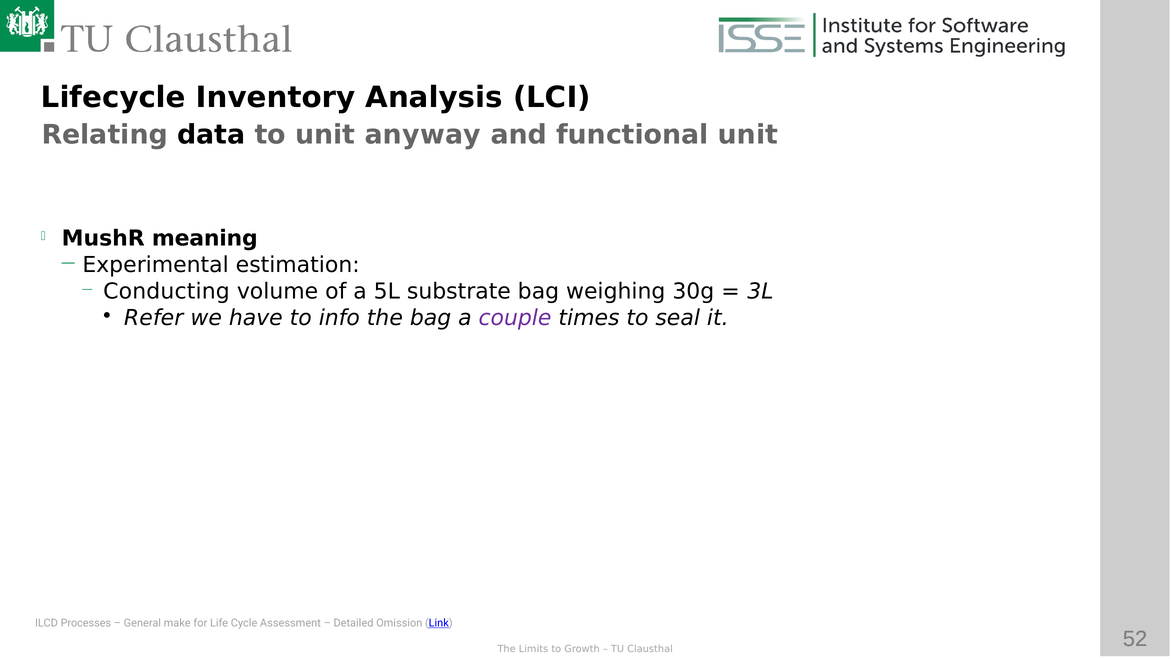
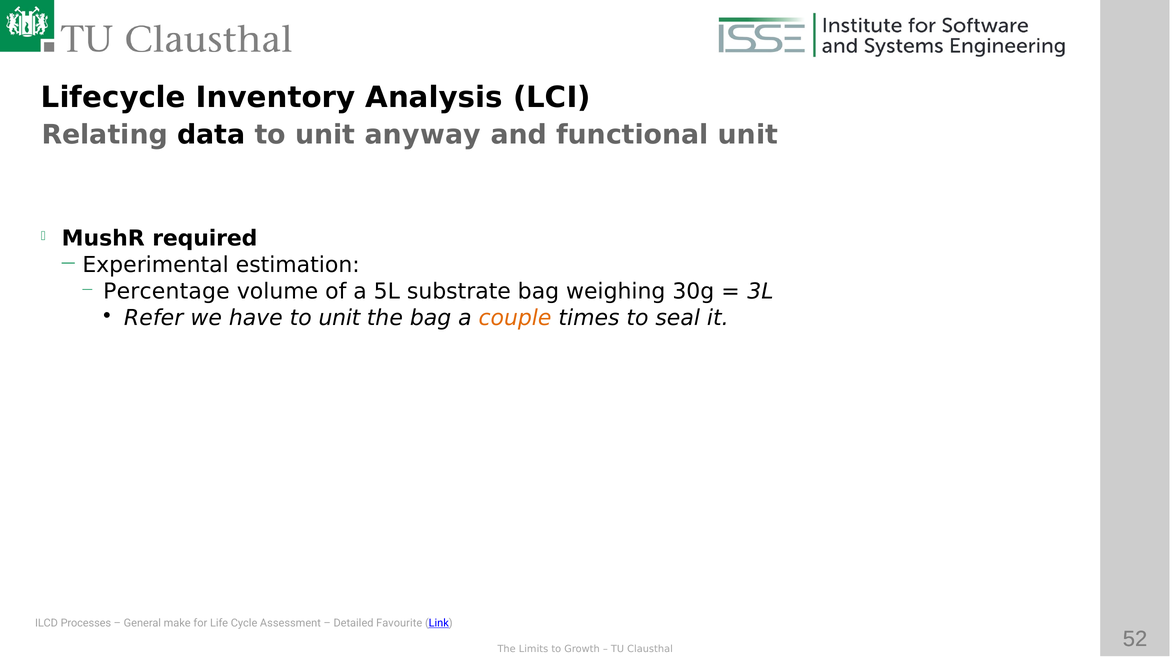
meaning: meaning -> required (205, 239)
Conducting: Conducting -> Percentage (166, 292)
have to info: info -> unit (339, 318)
couple colour: purple -> orange (515, 318)
Omission: Omission -> Favourite (399, 623)
